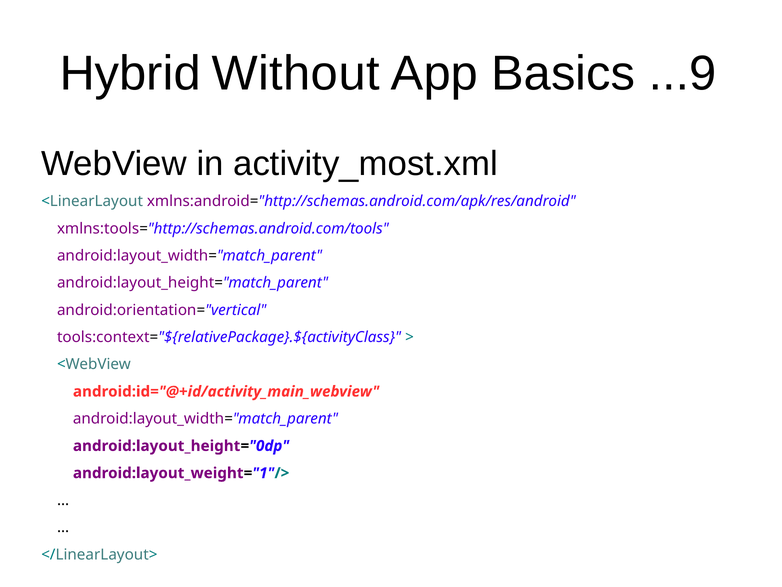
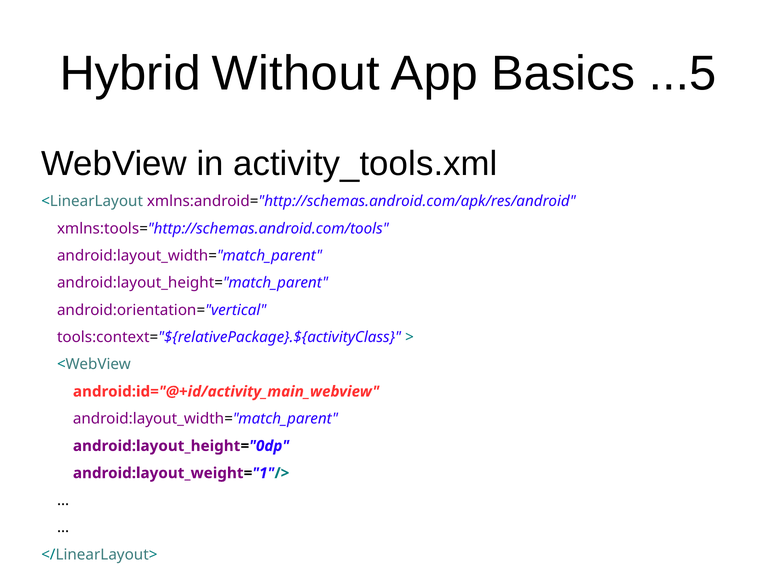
...9: ...9 -> ...5 (683, 73)
activity_most.xml: activity_most.xml -> activity_tools.xml (365, 164)
